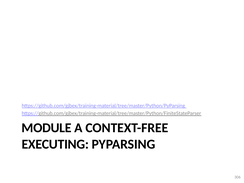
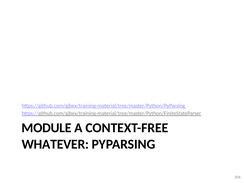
EXECUTING: EXECUTING -> WHATEVER (55, 144)
